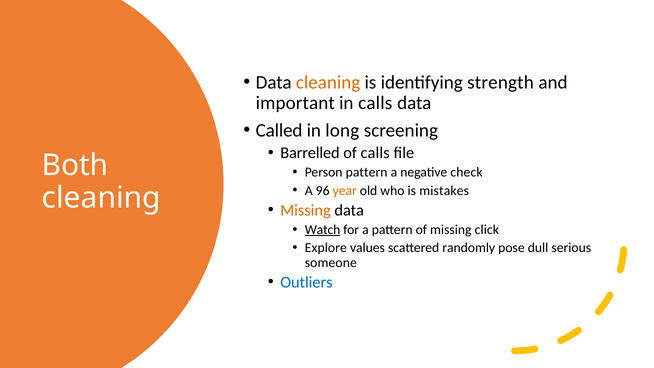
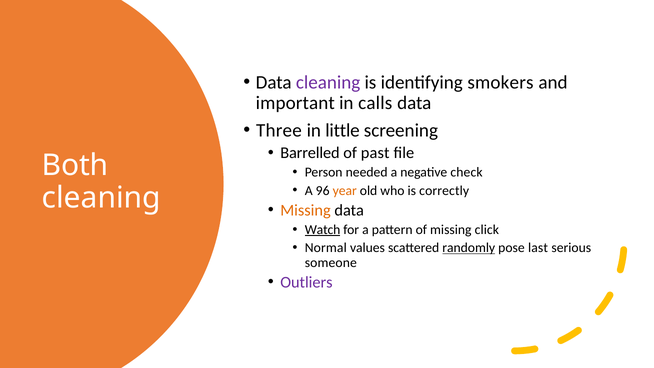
cleaning colour: orange -> purple (328, 82)
strength: strength -> smokers (500, 82)
Called: Called -> Three (279, 130)
long: long -> little (342, 130)
of calls: calls -> past (375, 153)
Person pattern: pattern -> needed (367, 172)
mistakes: mistakes -> correctly (444, 190)
Explore: Explore -> Normal (326, 248)
randomly underline: none -> present (469, 248)
dull: dull -> last (538, 248)
Outliers colour: blue -> purple (306, 282)
